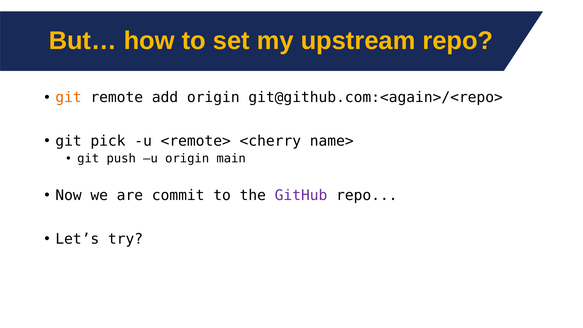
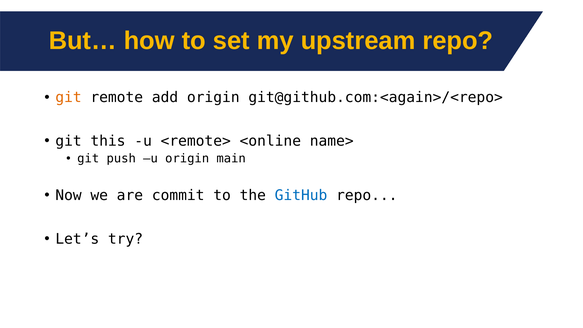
pick: pick -> this (108, 141)
<cherry: <cherry -> <online (270, 141)
GitHub colour: purple -> blue (301, 195)
